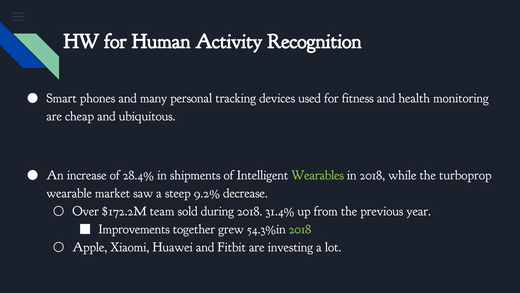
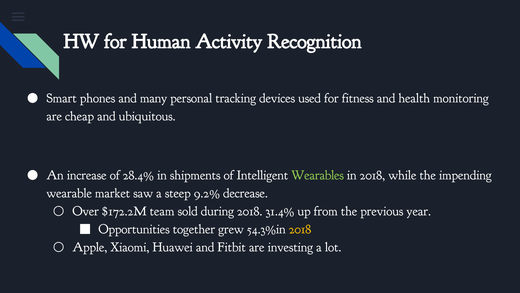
turboprop: turboprop -> impending (465, 175)
Improvements: Improvements -> Opportunities (134, 229)
2018 colour: light green -> yellow (300, 229)
